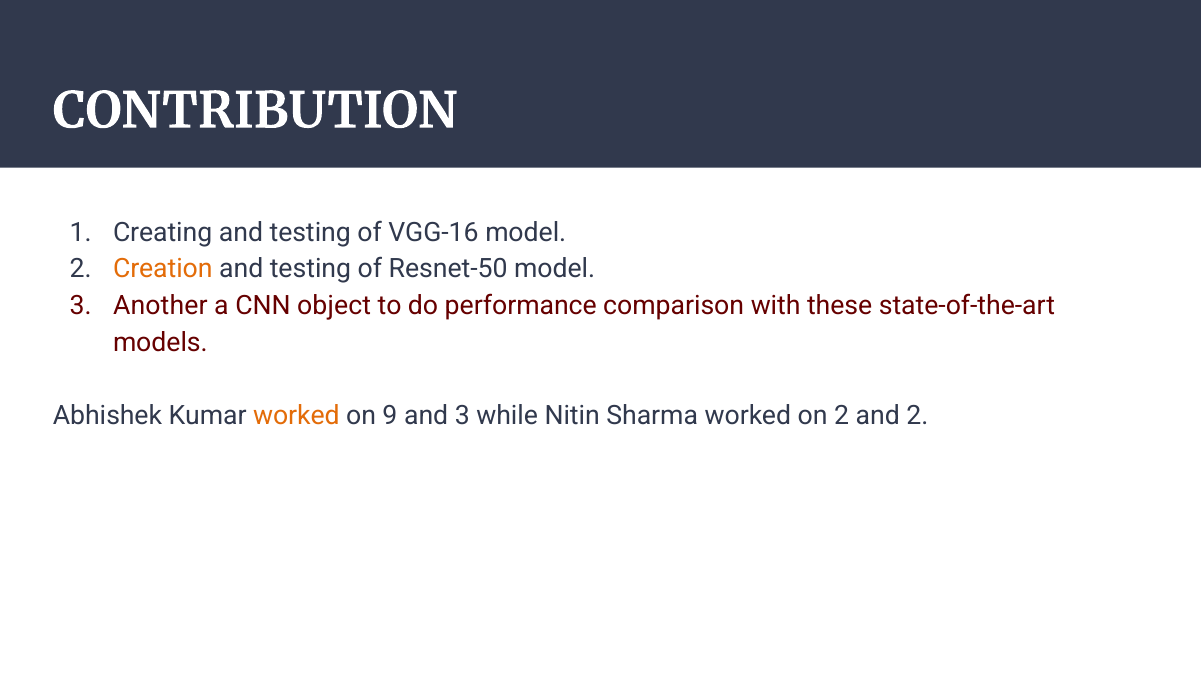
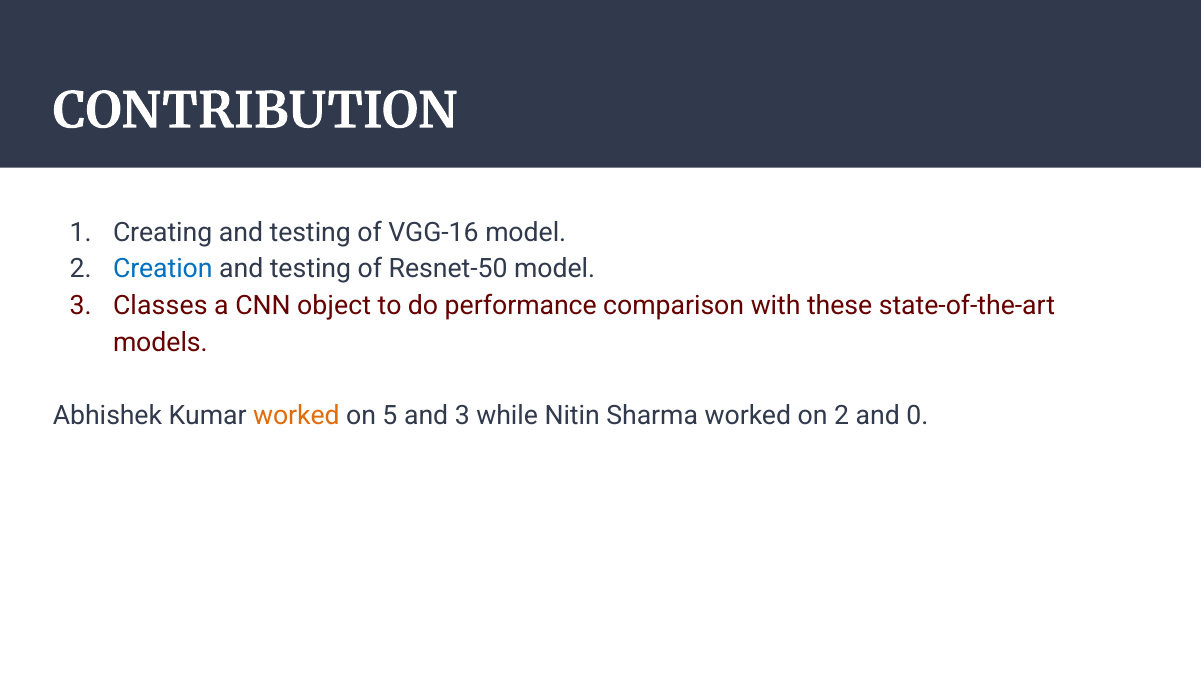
Creation colour: orange -> blue (163, 269)
Another: Another -> Classes (160, 306)
9: 9 -> 5 (390, 416)
and 2: 2 -> 0 (917, 416)
